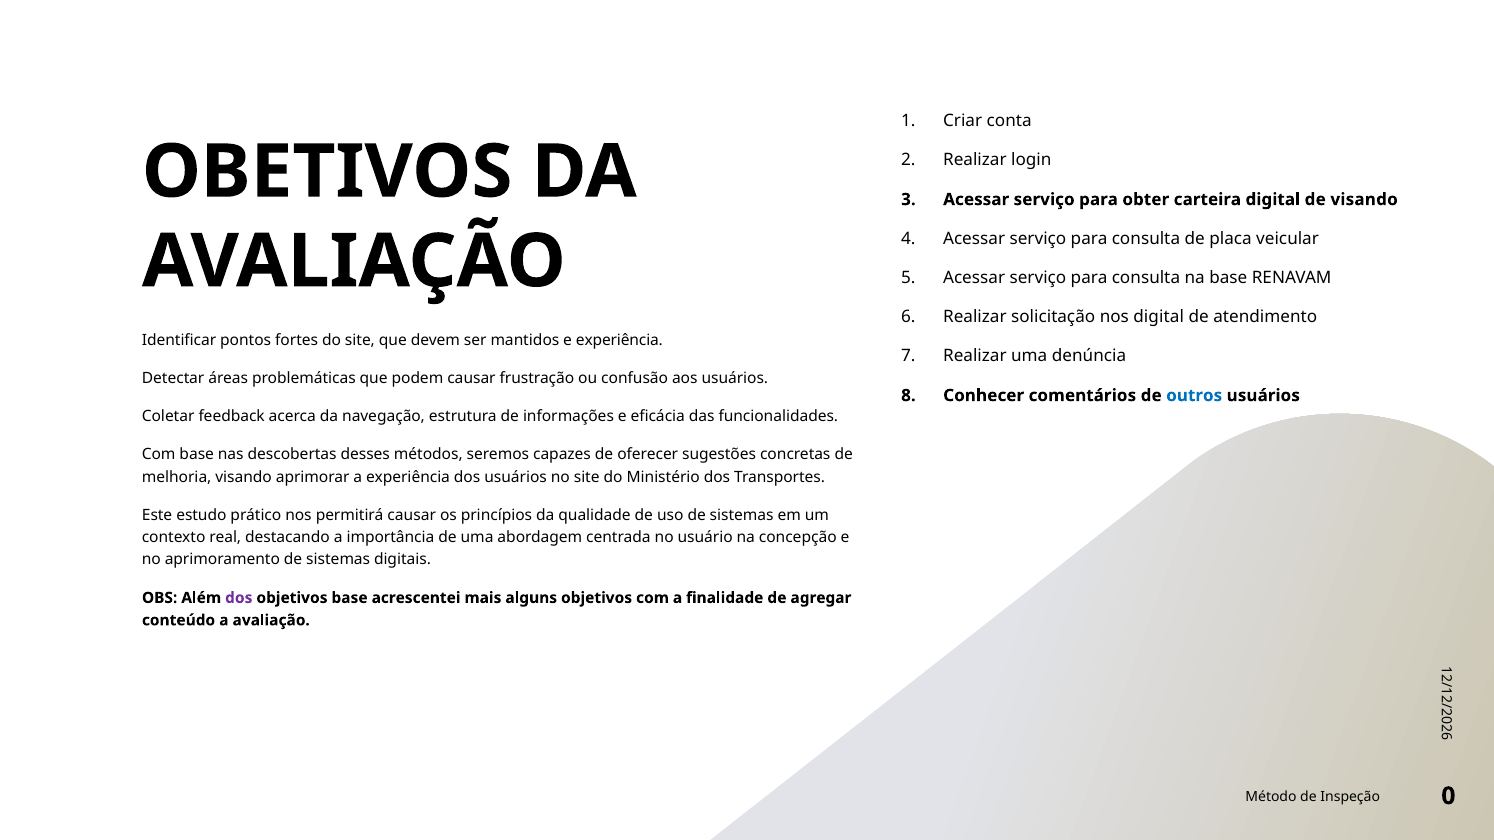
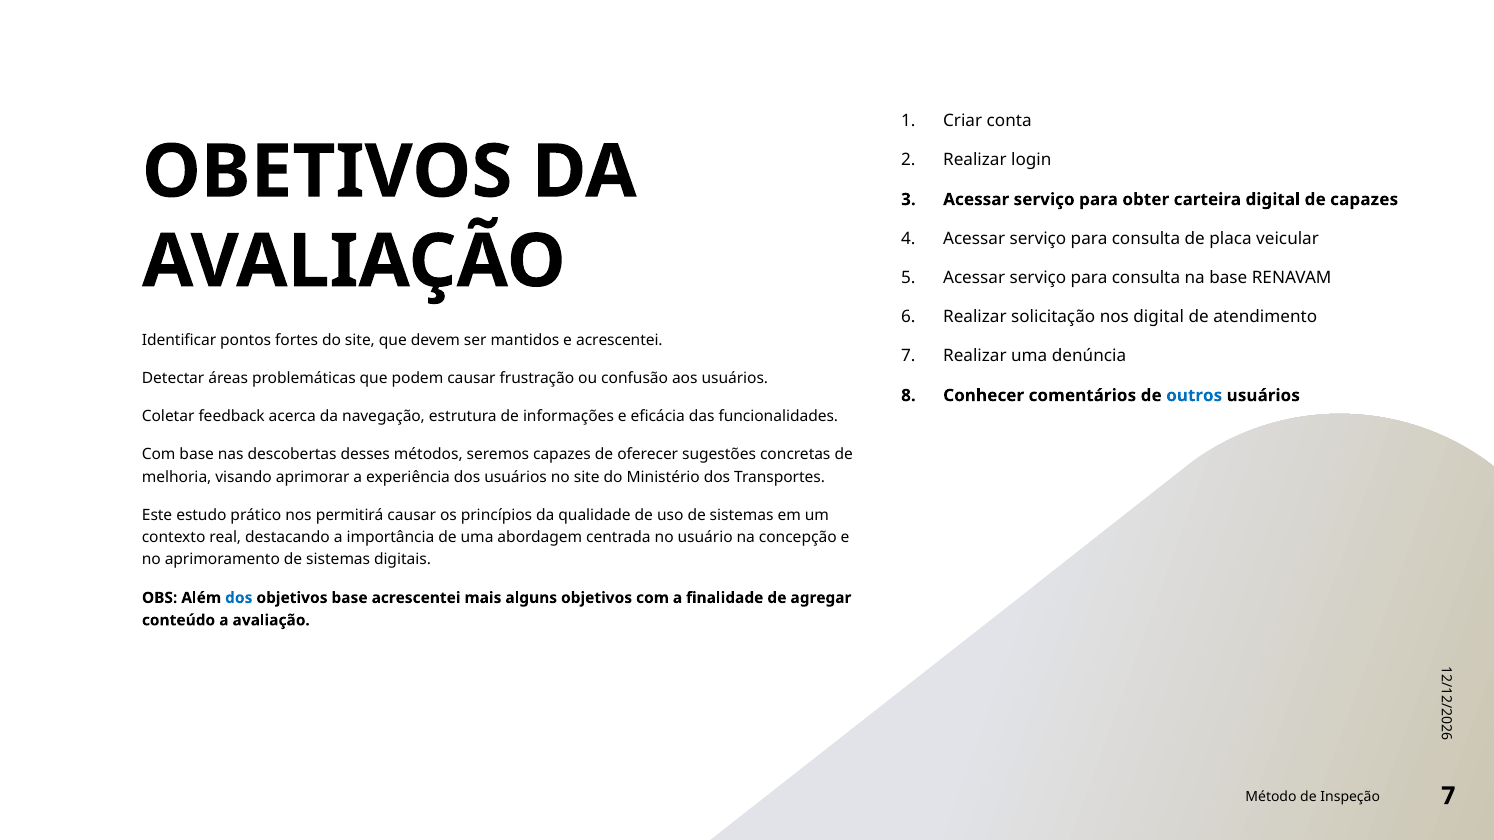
de visando: visando -> capazes (1364, 200)
e experiência: experiência -> acrescentei (619, 341)
dos colour: purple -> blue (239, 598)
Inspeção 0: 0 -> 7 (1448, 796)
